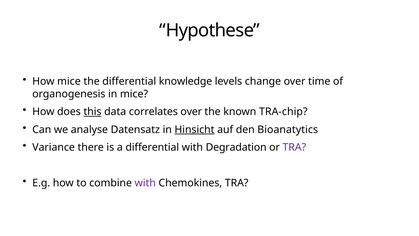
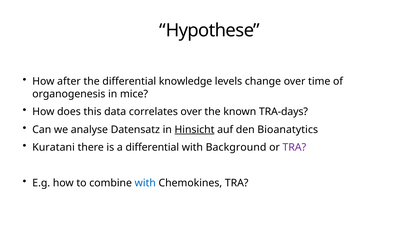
How mice: mice -> after (69, 81)
this underline: present -> none (93, 112)
TRA-chip: TRA-chip -> TRA-days (283, 112)
Variance: Variance -> Kuratani (54, 147)
Degradation: Degradation -> Background (236, 147)
with colour: purple -> blue (145, 183)
